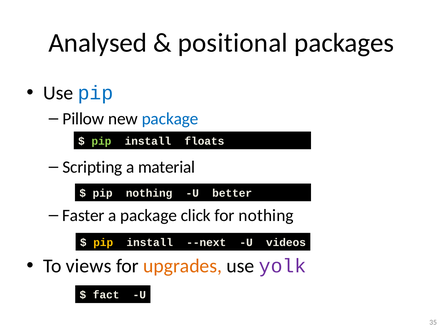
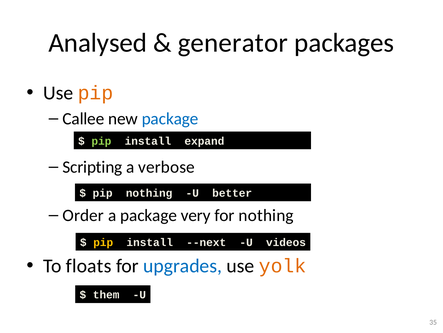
positional: positional -> generator (233, 43)
pip colour: blue -> orange (95, 93)
Pillow: Pillow -> Callee (83, 118)
floats: floats -> expand (204, 141)
material: material -> verbose (166, 167)
Faster: Faster -> Order (83, 215)
click: click -> very (196, 215)
views: views -> floats (89, 265)
upgrades colour: orange -> blue (183, 265)
yolk colour: purple -> orange (283, 265)
fact: fact -> them (106, 294)
